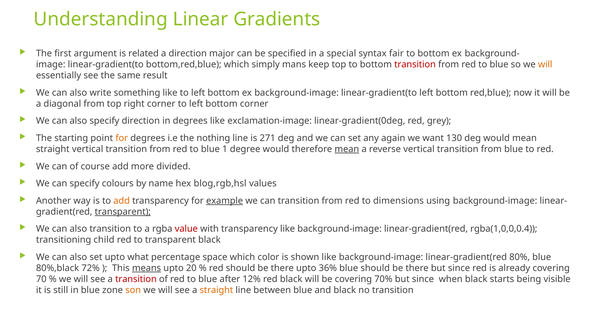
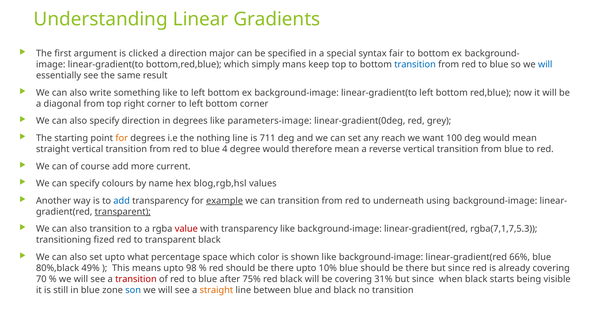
related: related -> clicked (143, 54)
transition colour: red -> blue (415, 65)
will colour: orange -> blue (545, 65)
exclamation-image: exclamation-image -> parameters-image (270, 121)
271: 271 -> 711 (268, 138)
again: again -> reach (393, 138)
130: 130 -> 100 (454, 138)
1: 1 -> 4 (225, 149)
mean underline: present -> none (347, 149)
divided: divided -> current (173, 166)
add colour: orange -> blue (122, 201)
dimensions: dimensions -> underneath (398, 201)
rgba(1,0,0,0.4: rgba(1,0,0,0.4 -> rgba(7,1,7,5.3 (504, 229)
child: child -> fized (104, 240)
80%: 80% -> 66% (520, 257)
72%: 72% -> 49% (91, 268)
means underline: present -> none (147, 268)
20: 20 -> 98 (191, 268)
36%: 36% -> 10% (328, 268)
12%: 12% -> 75% (252, 279)
70%: 70% -> 31% (383, 279)
son colour: orange -> blue (133, 290)
